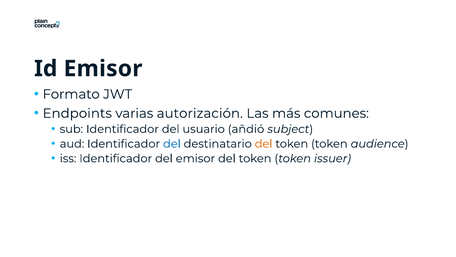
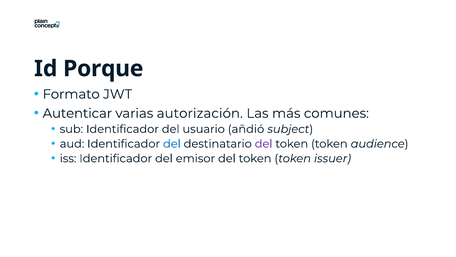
Id Emisor: Emisor -> Porque (103, 69)
Endpoints: Endpoints -> Autenticar (77, 113)
del colour: orange -> purple (264, 144)
